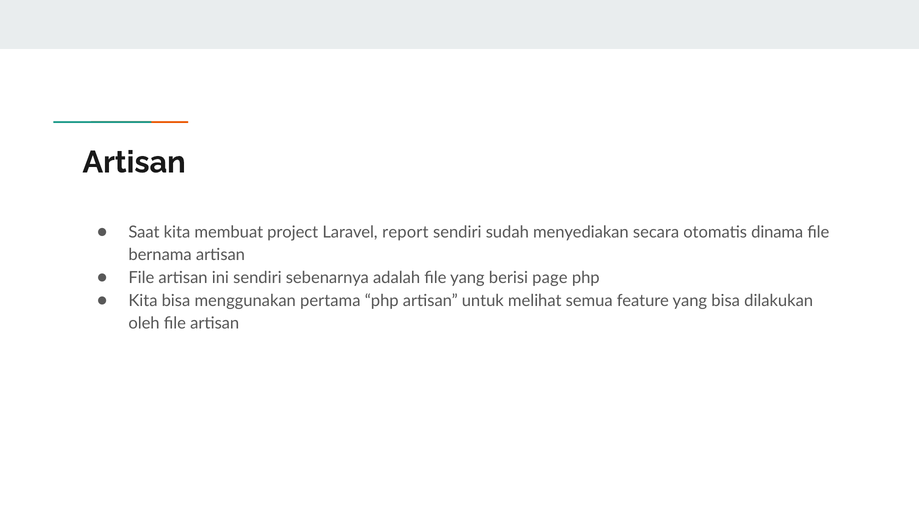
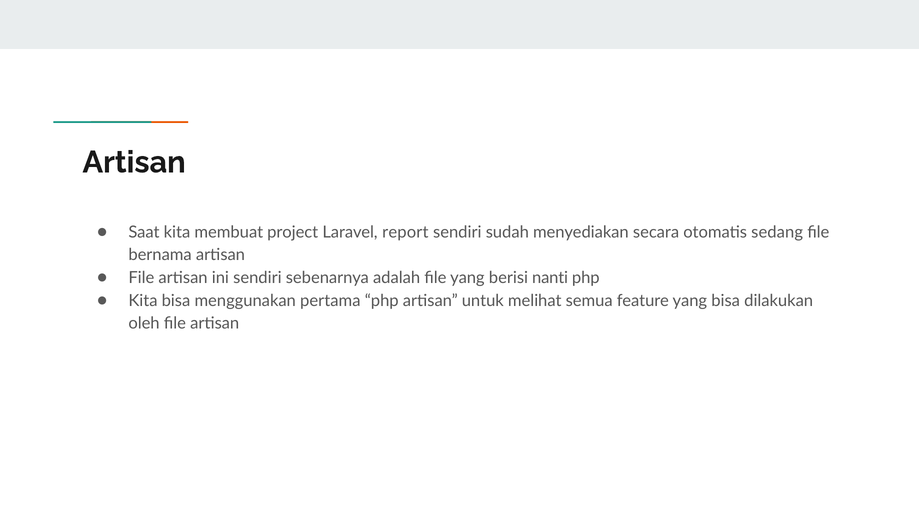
dinama: dinama -> sedang (777, 232)
page: page -> nanti (550, 278)
